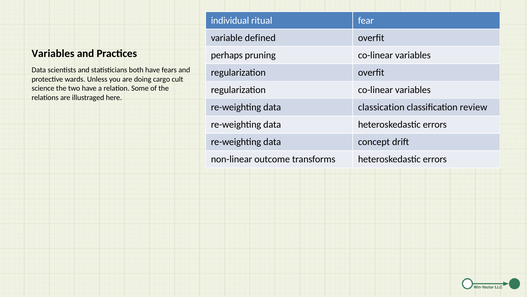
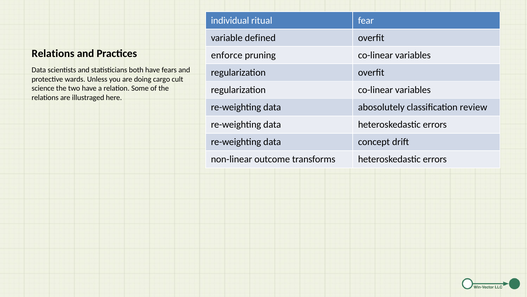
Variables: Variables -> Relations (53, 54)
perhaps: perhaps -> enforce (227, 55)
classication: classication -> abosolutely (381, 107)
